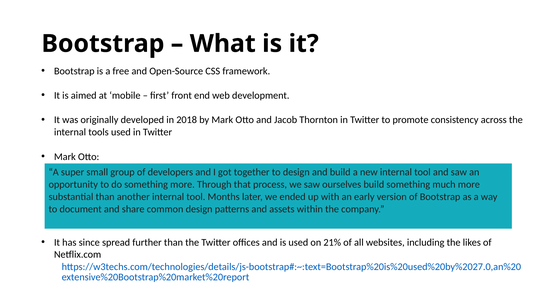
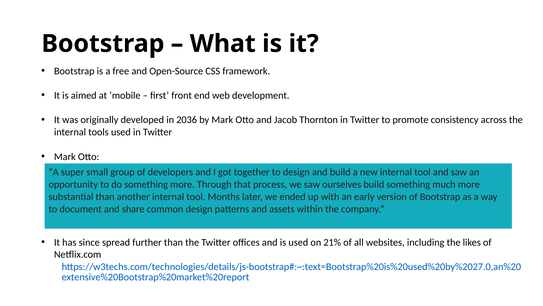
2018: 2018 -> 2036 (187, 120)
